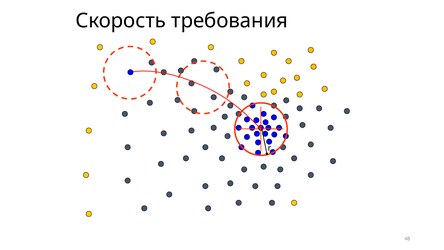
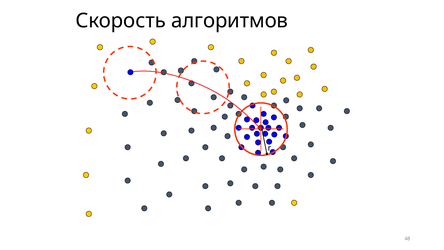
требования: требования -> алгоритмов (230, 21)
